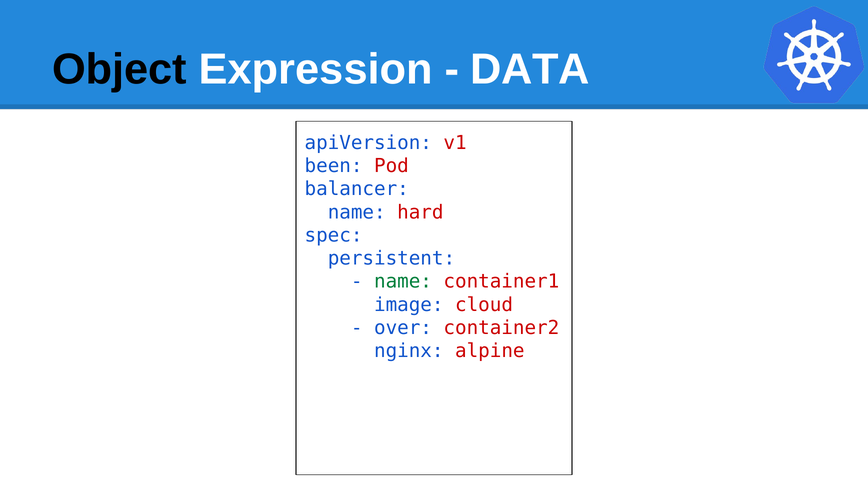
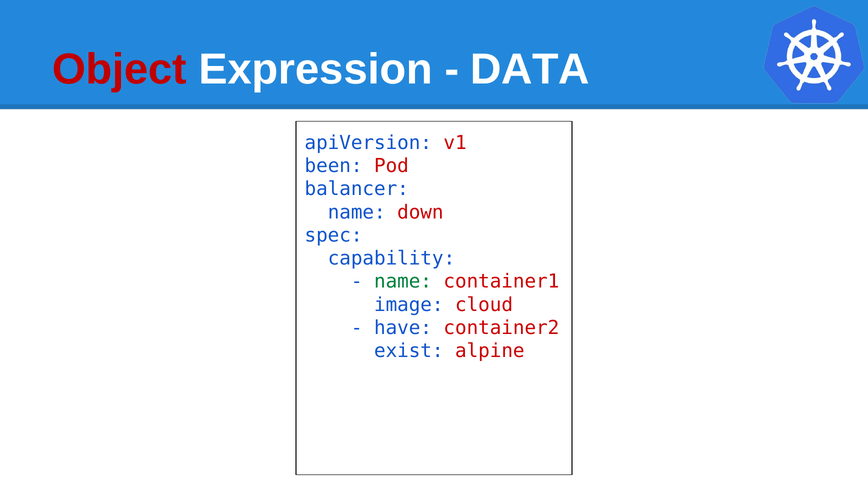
Object colour: black -> red (120, 69)
hard: hard -> down (420, 212)
persistent: persistent -> capability (391, 259)
over: over -> have (403, 328)
nginx: nginx -> exist (409, 351)
